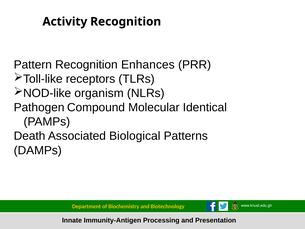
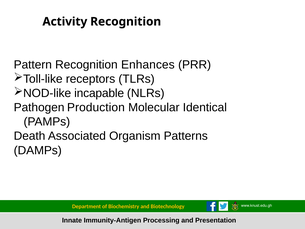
organism: organism -> incapable (99, 93)
Compound: Compound -> Production (96, 107)
Biological: Biological -> Organism (135, 136)
